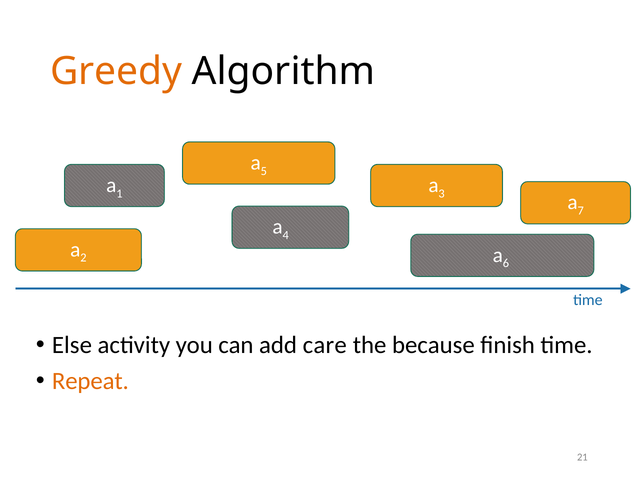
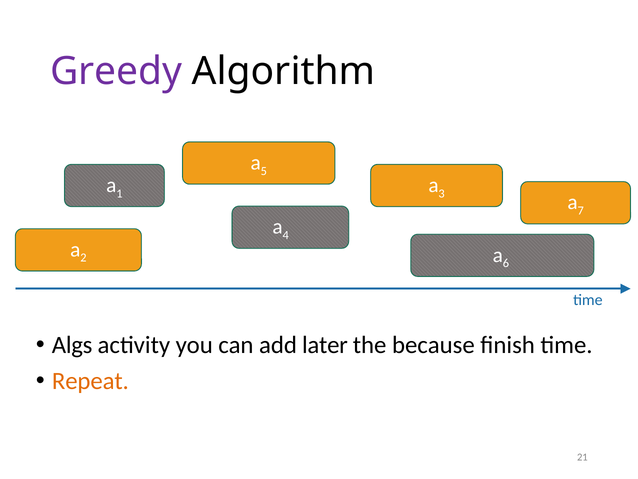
Greedy colour: orange -> purple (116, 71)
Else: Else -> Algs (72, 345)
care: care -> later (325, 345)
